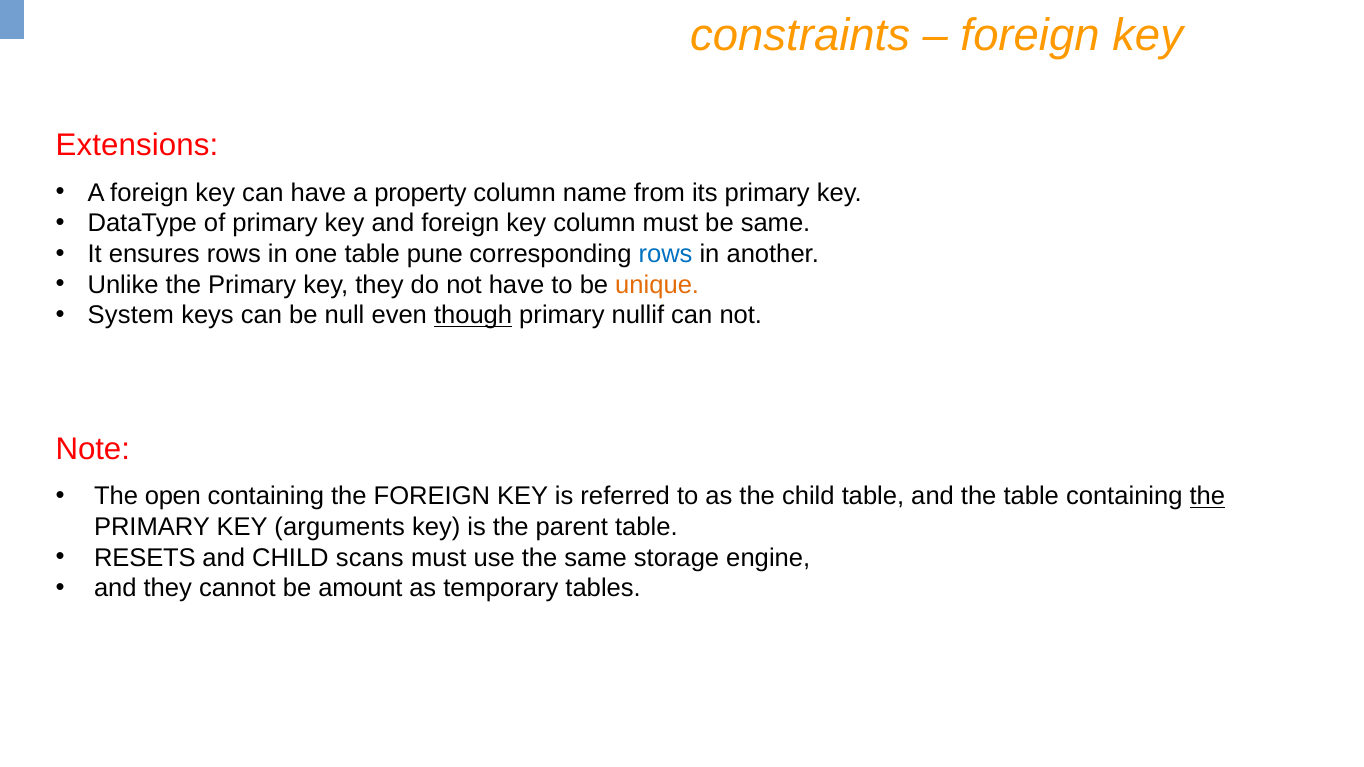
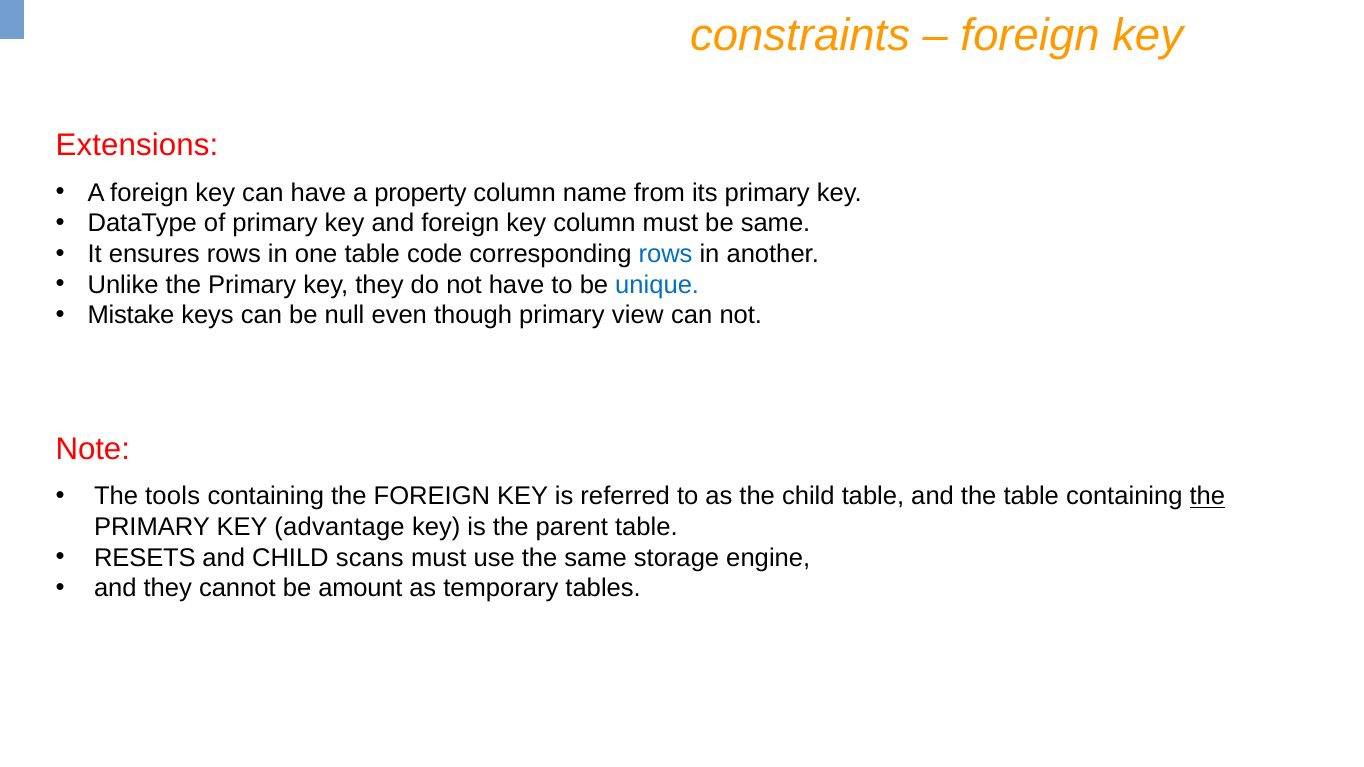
pune: pune -> code (435, 254)
unique colour: orange -> blue (657, 285)
System: System -> Mistake (131, 316)
though underline: present -> none (473, 316)
nullif: nullif -> view (638, 316)
open: open -> tools (173, 497)
arguments: arguments -> advantage (340, 527)
